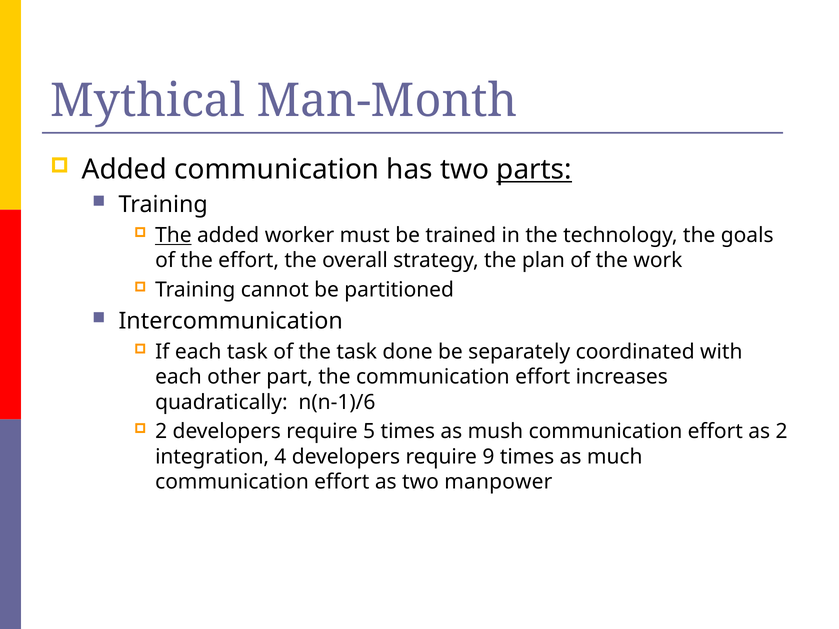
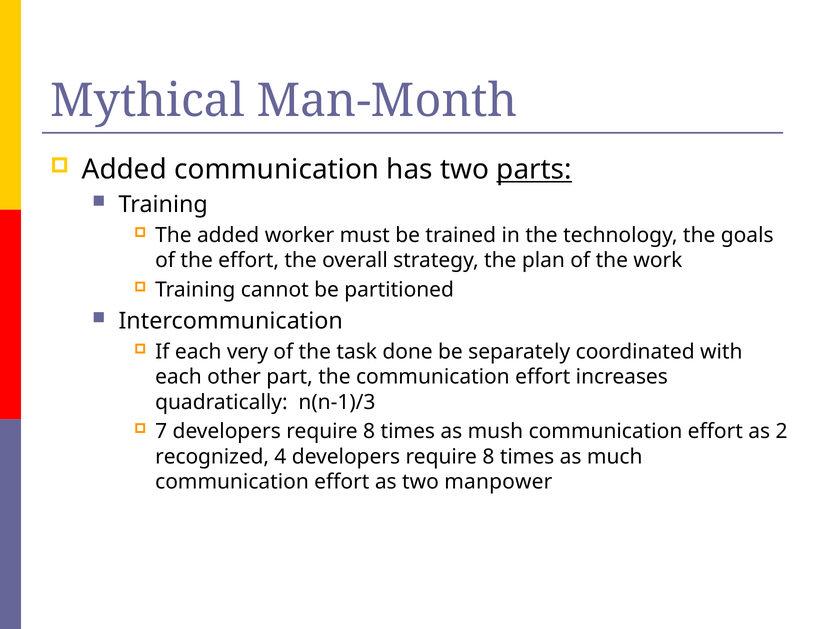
The underline: present -> none (173, 235)
each task: task -> very (247, 352)
n(n-1)/6: n(n-1)/6 -> n(n-1)/3 (337, 402)
2: 2 -> 7 (161, 432)
5: 5 -> 8 (369, 432)
integration: integration -> recognized (212, 457)
4 developers require 9: 9 -> 8 (488, 457)
